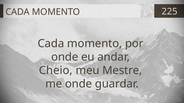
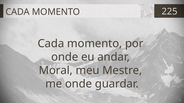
Cheio: Cheio -> Moral (56, 71)
